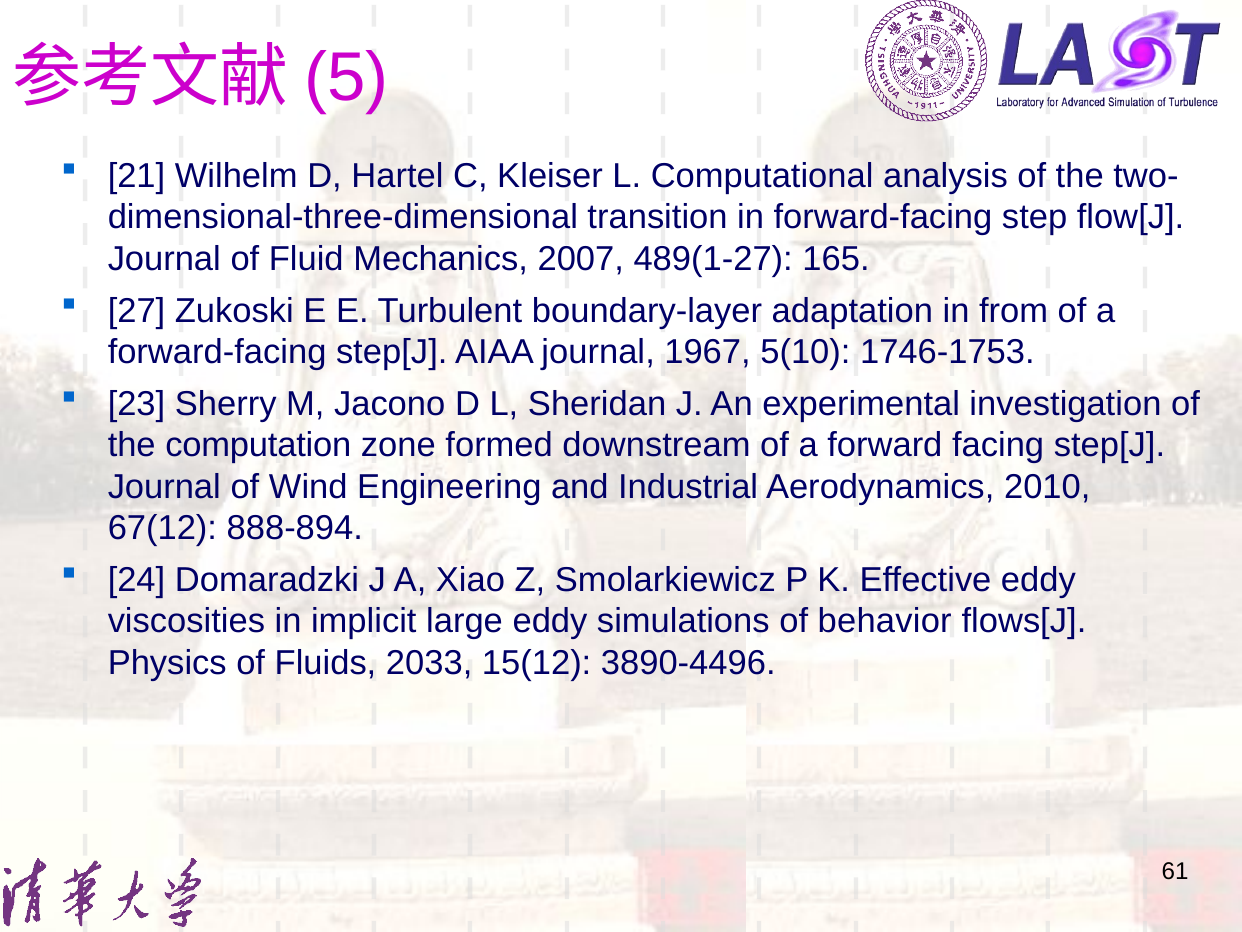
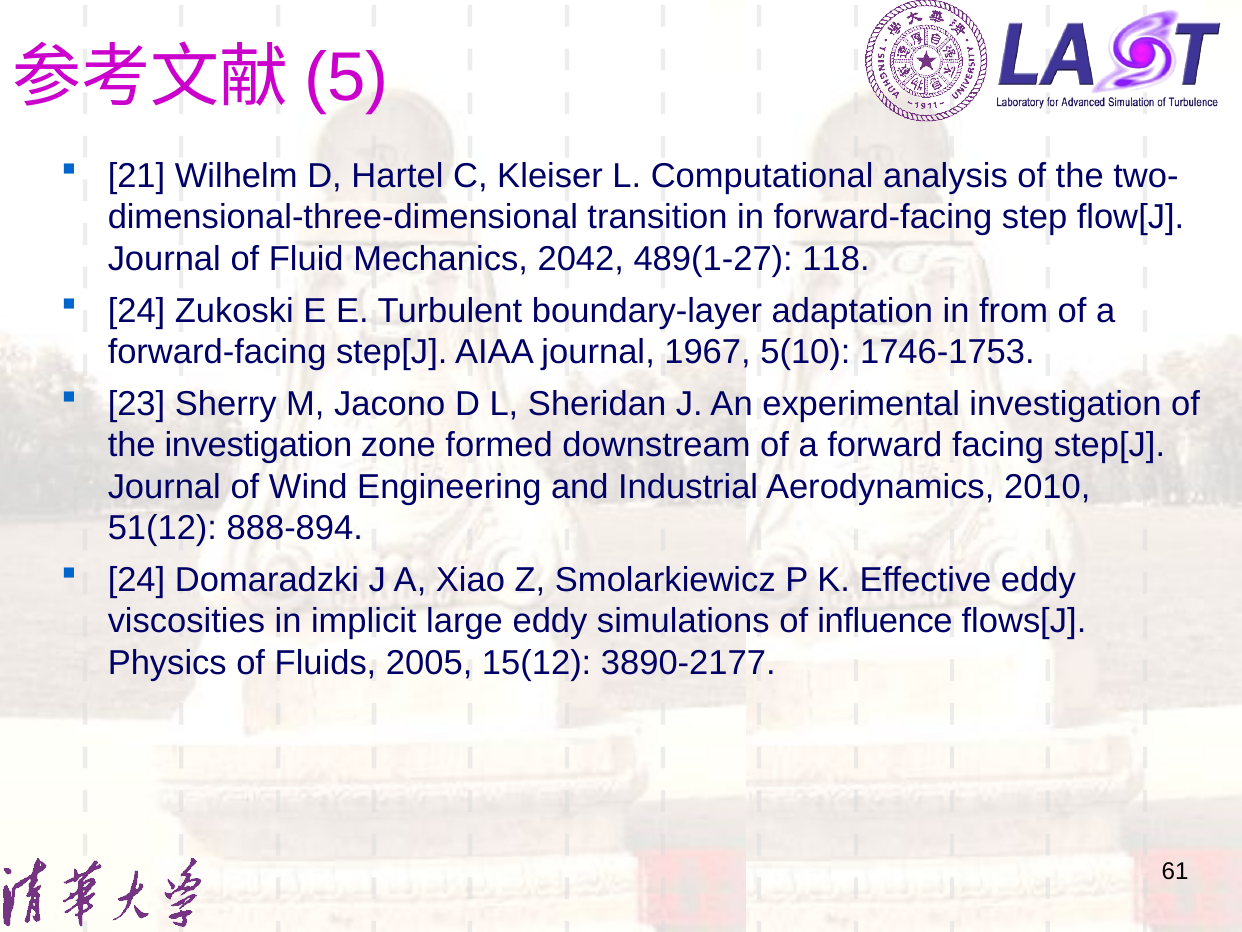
2007: 2007 -> 2042 (581, 259)
165: 165 -> 118 (836, 259)
27: 27 -> 24 (137, 311)
the computation: computation -> investigation (258, 445)
67(12: 67(12 -> 51(12 (162, 528)
behavior: behavior -> influence (885, 621)
2033: 2033 -> 2005 (429, 663)
3890-4496: 3890-4496 -> 3890-2177 (688, 663)
